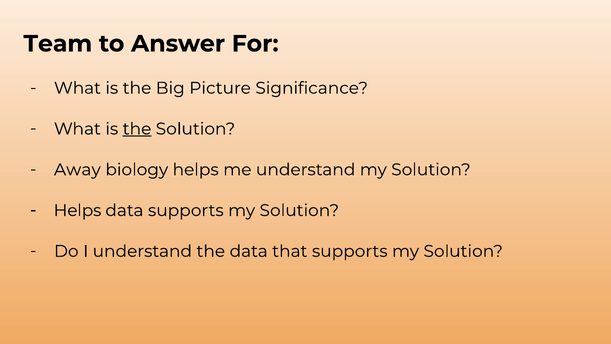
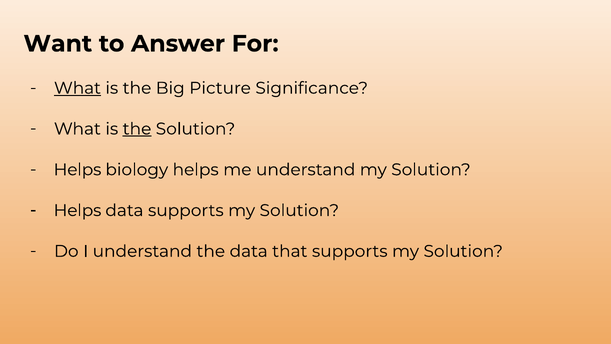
Team: Team -> Want (58, 44)
What underline: none -> present (77, 88)
Away: Away -> Helps (78, 170)
